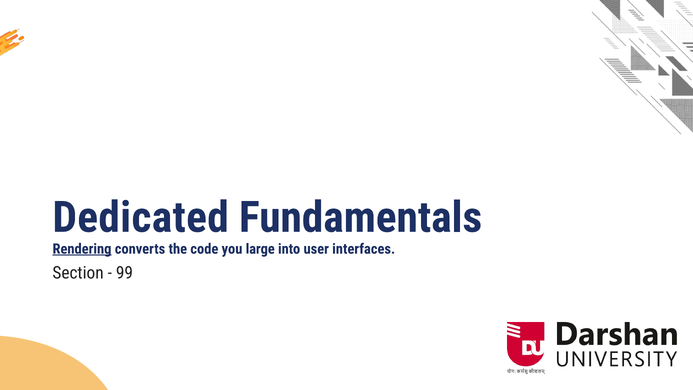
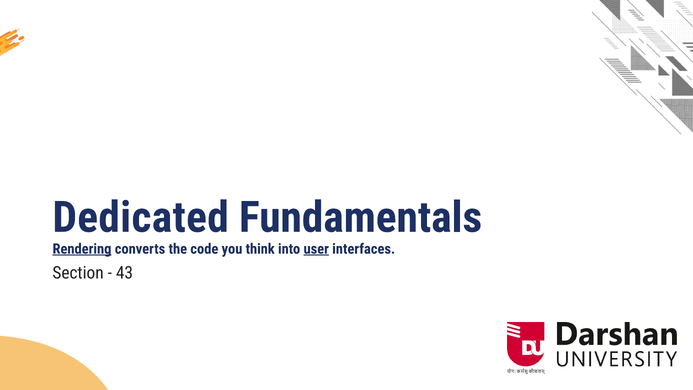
large: large -> think (260, 249)
user underline: none -> present (316, 249)
99: 99 -> 43 (124, 273)
